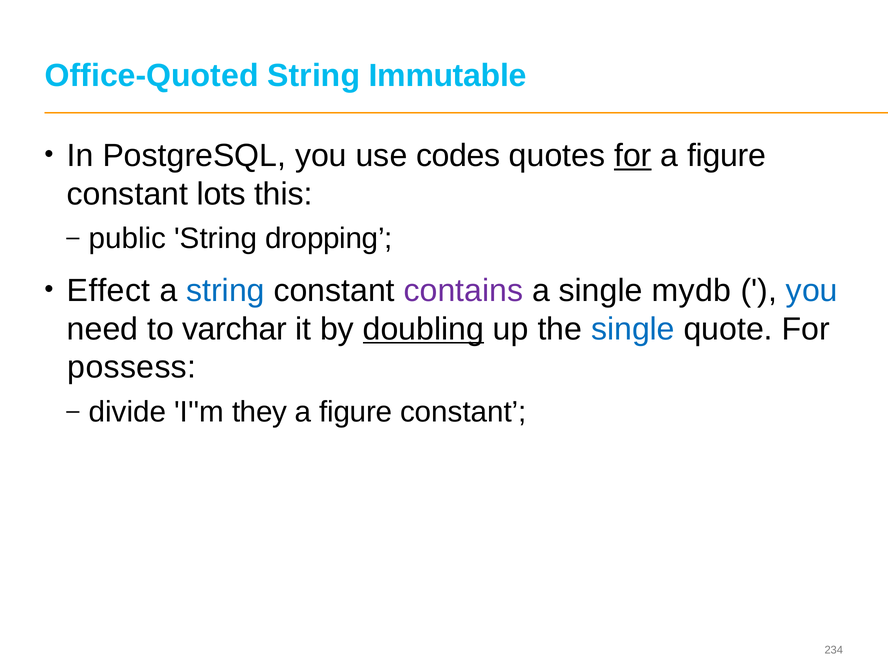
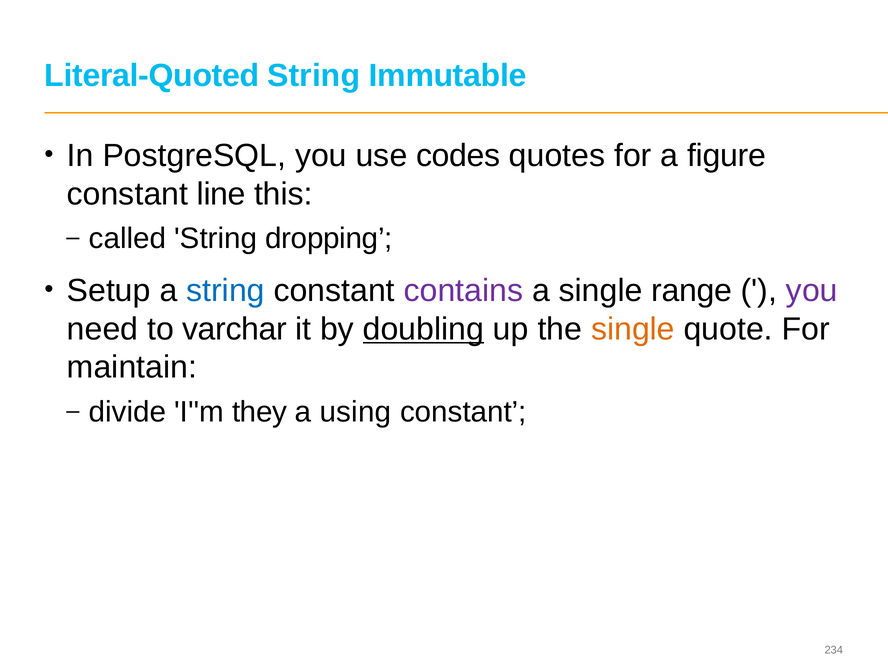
Office-Quoted: Office-Quoted -> Literal-Quoted (152, 76)
for underline: present -> none (633, 156)
lots: lots -> line (221, 194)
public: public -> called (127, 239)
Effect: Effect -> Setup (109, 291)
mydb: mydb -> range (692, 291)
you colour: blue -> purple (812, 291)
single colour: blue -> orange (633, 329)
possess: possess -> maintain (132, 367)
figure: figure -> using (355, 412)
